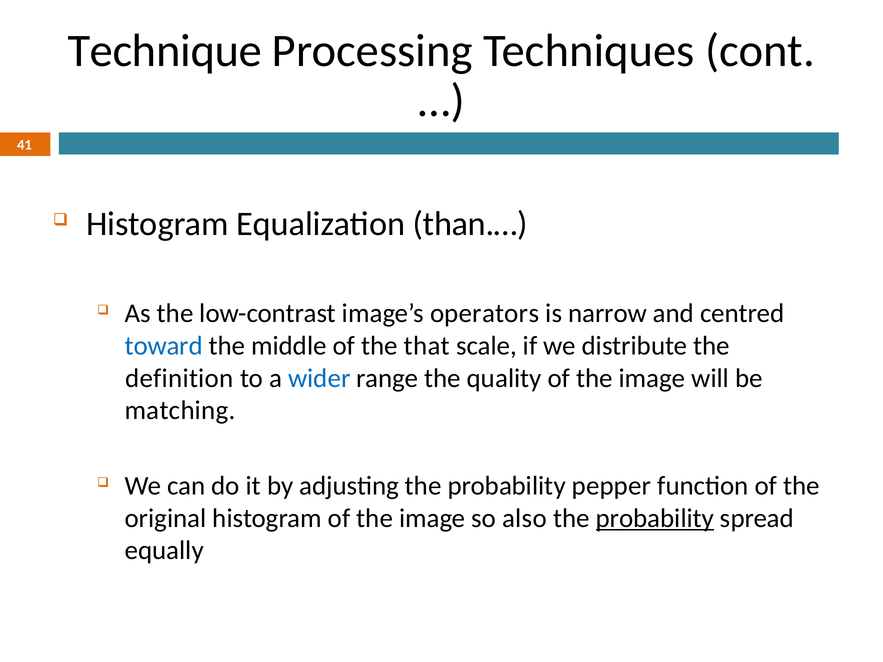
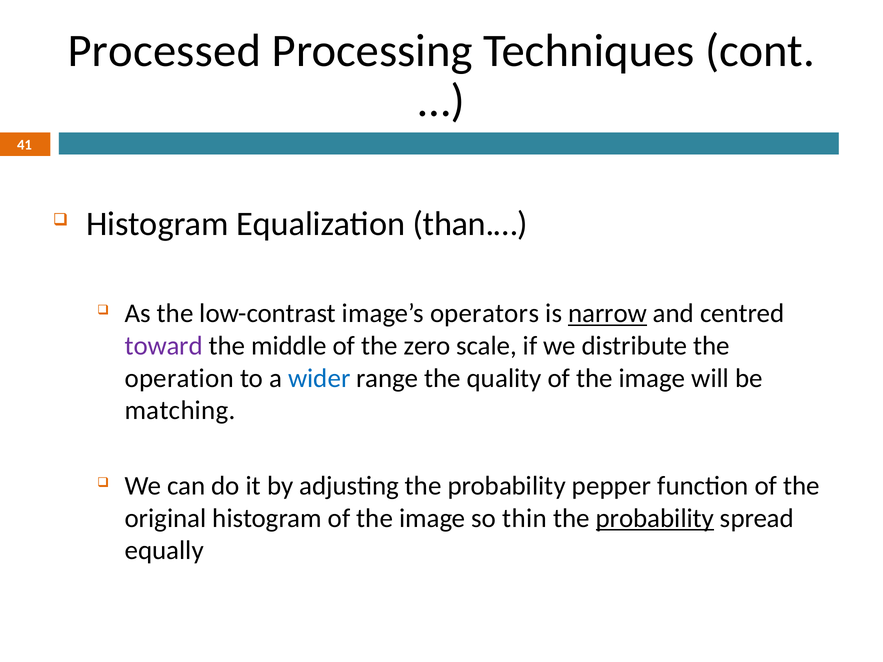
Technique: Technique -> Processed (164, 51)
narrow underline: none -> present (608, 314)
toward colour: blue -> purple (164, 346)
that: that -> zero (427, 346)
definition: definition -> operation (179, 378)
also: also -> thin (525, 518)
